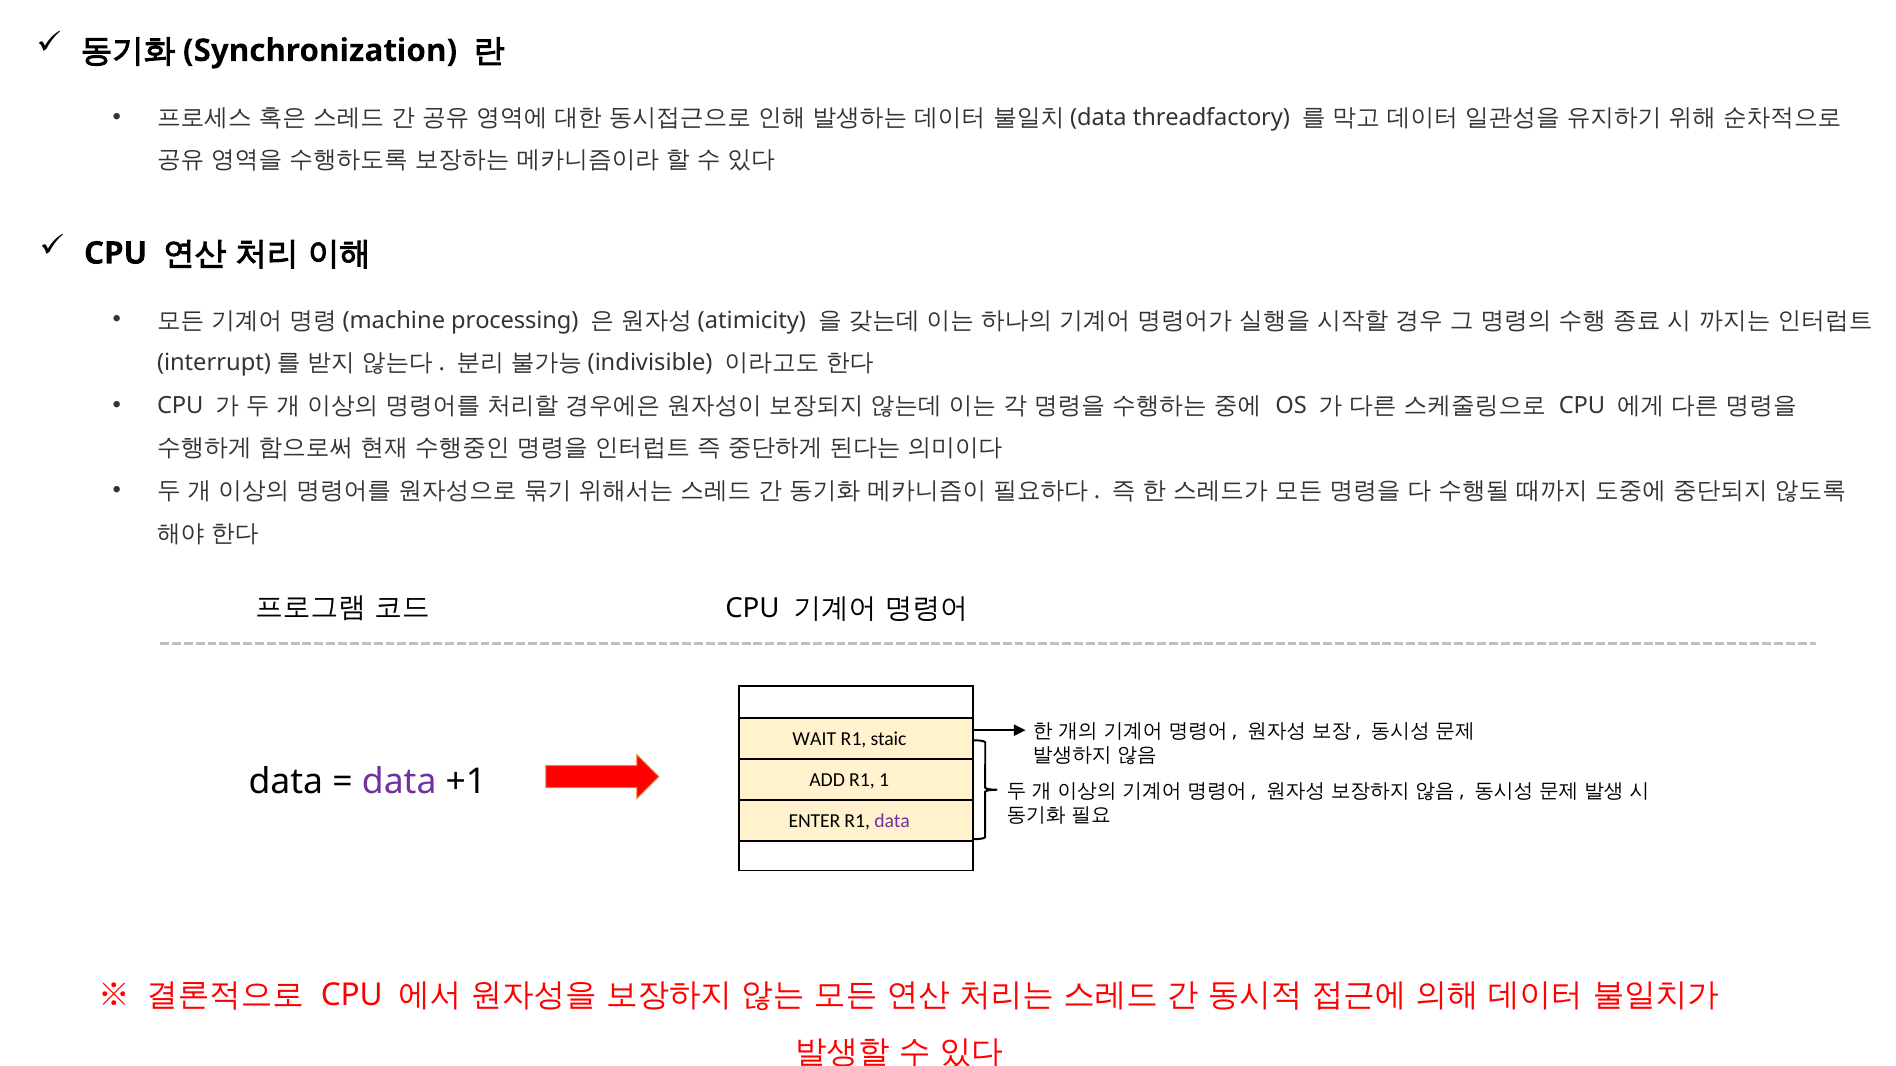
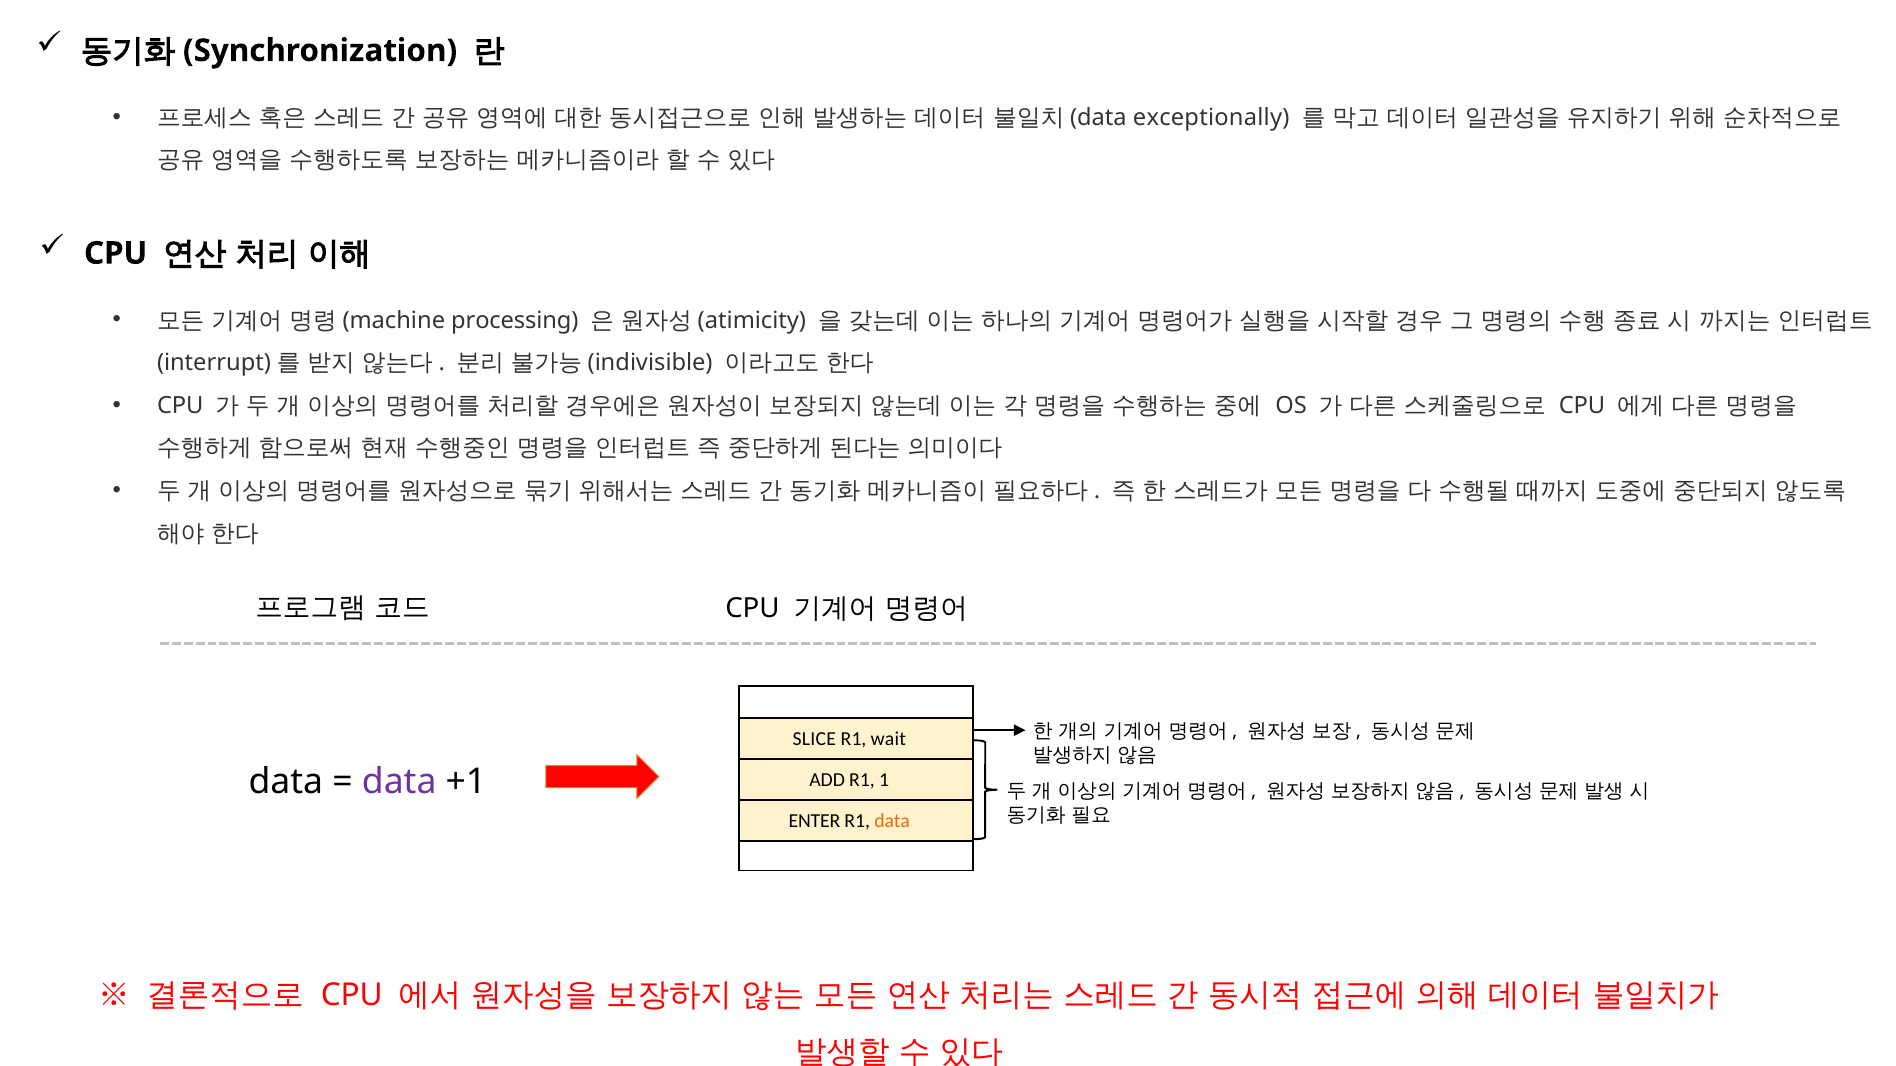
threadfactory: threadfactory -> exceptionally (1211, 118)
WAIT: WAIT -> SLICE (814, 739)
staic: staic -> wait (888, 739)
data colour: purple -> orange (892, 822)
